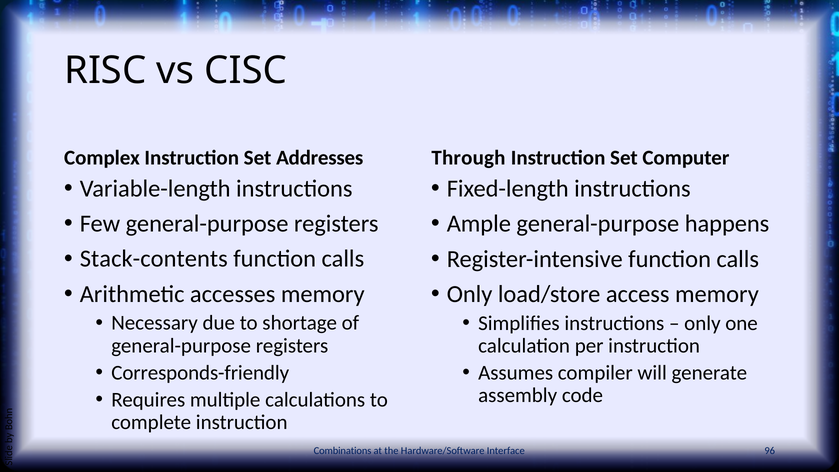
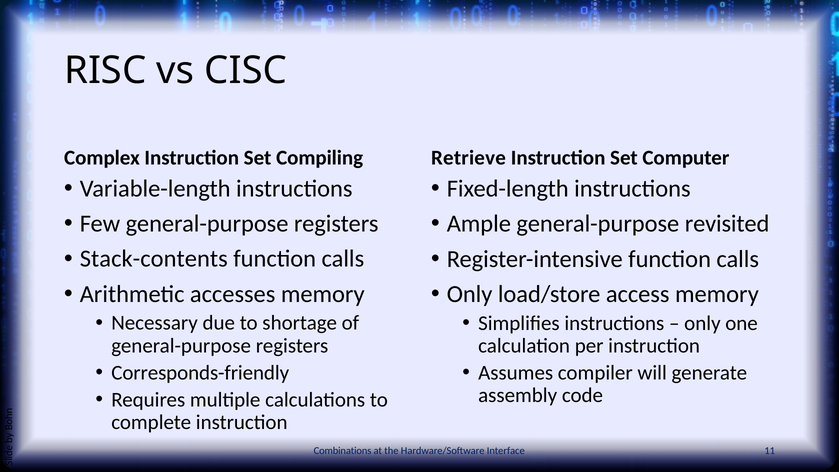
Addresses: Addresses -> Compiling (320, 158)
Through: Through -> Retrieve (468, 158)
happens: happens -> revisited (727, 224)
96: 96 -> 11 (770, 451)
